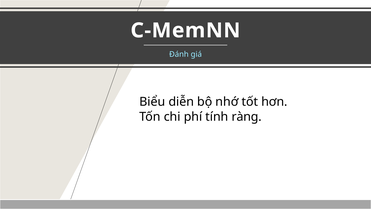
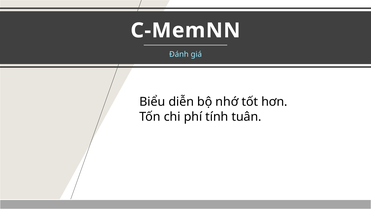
ràng: ràng -> tuân (247, 117)
